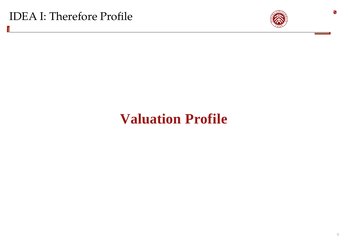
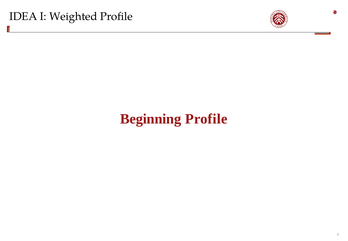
Therefore: Therefore -> Weighted (73, 16)
Valuation: Valuation -> Beginning (151, 119)
